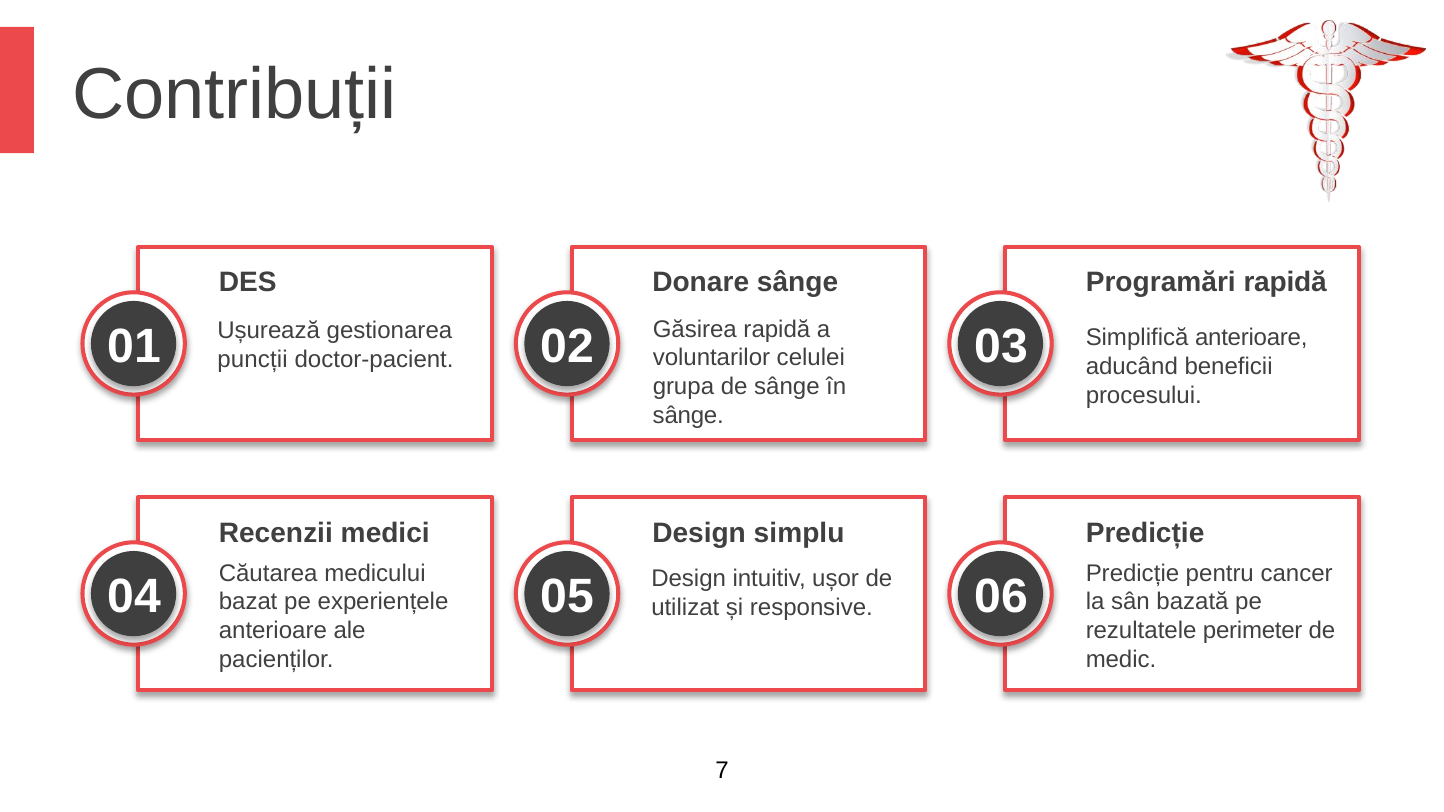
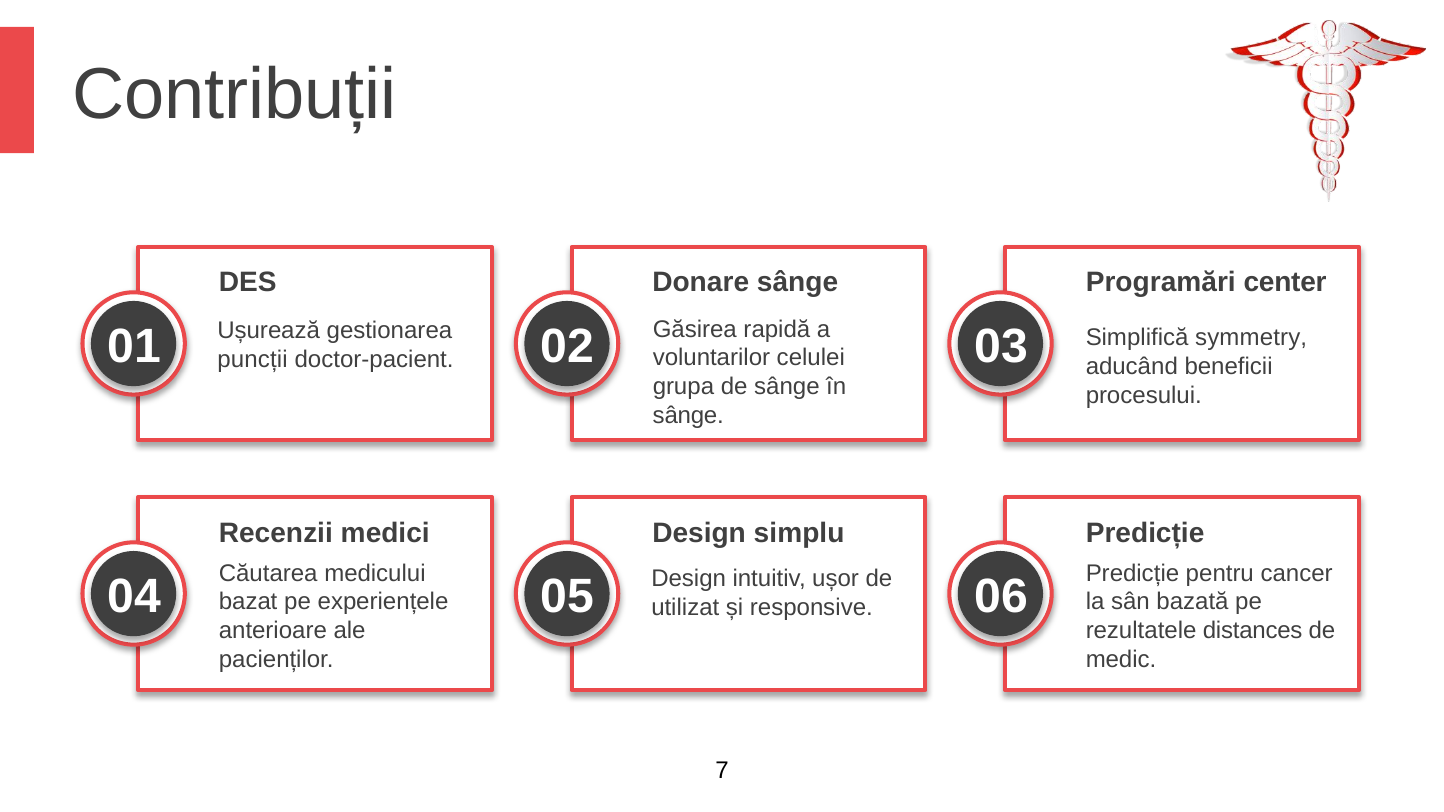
Programări rapidă: rapidă -> center (1285, 283)
Simplifică anterioare: anterioare -> symmetry (1251, 338)
perimeter: perimeter -> distances (1253, 631)
